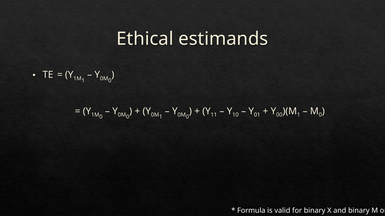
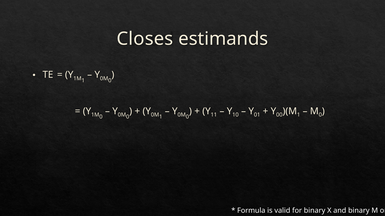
Ethical: Ethical -> Closes (145, 39)
